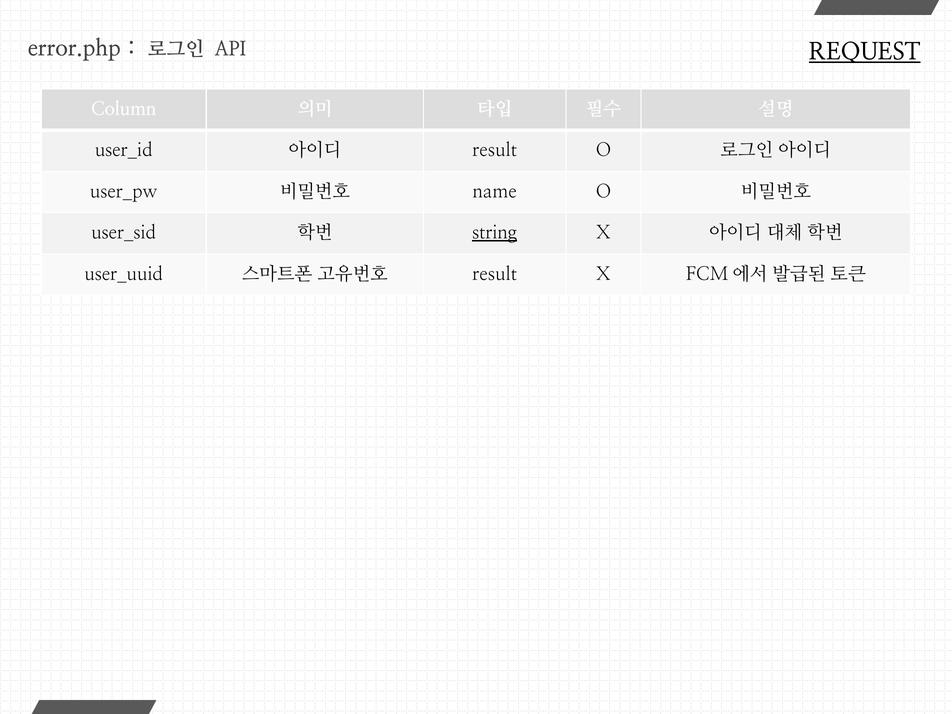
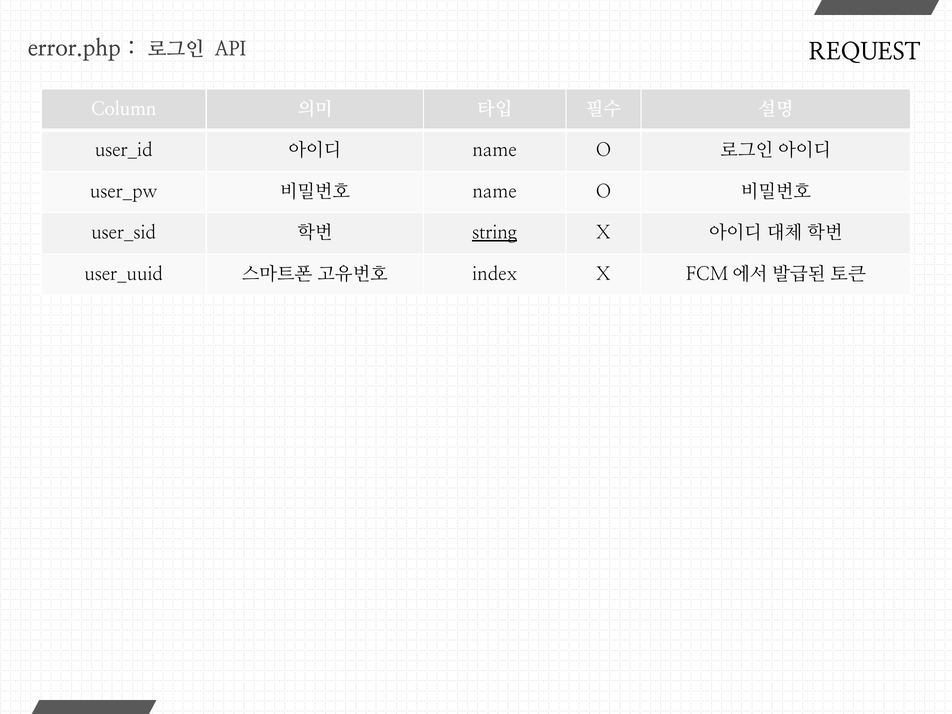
REQUEST underline: present -> none (865, 52)
result: result -> name (495, 150)
result: result -> index (495, 274)
